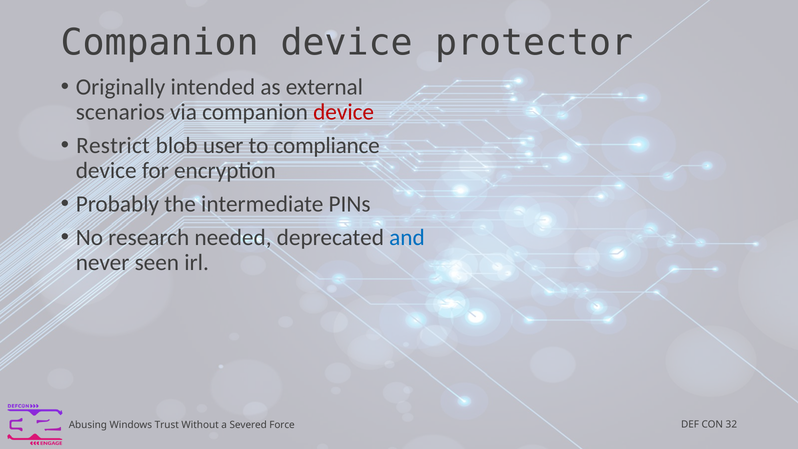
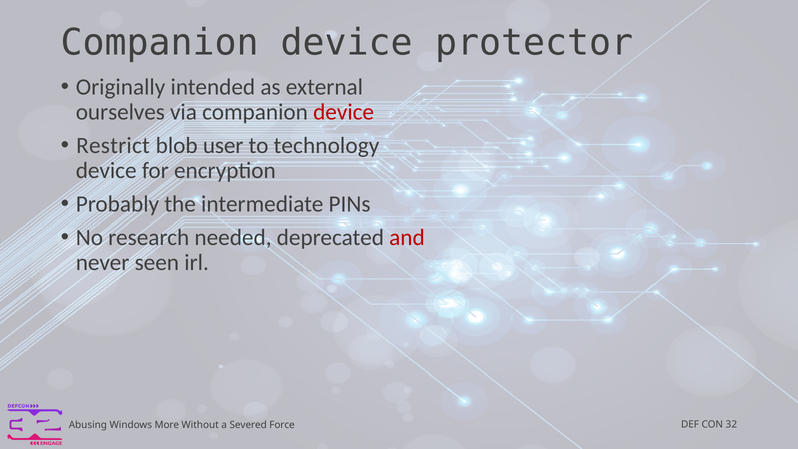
scenarios: scenarios -> ourselves (120, 112)
compliance: compliance -> technology (326, 146)
and colour: blue -> red (407, 238)
Trust: Trust -> More (167, 425)
